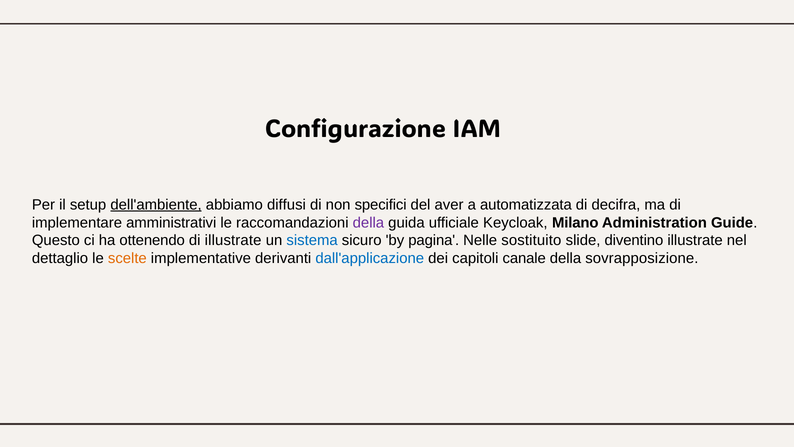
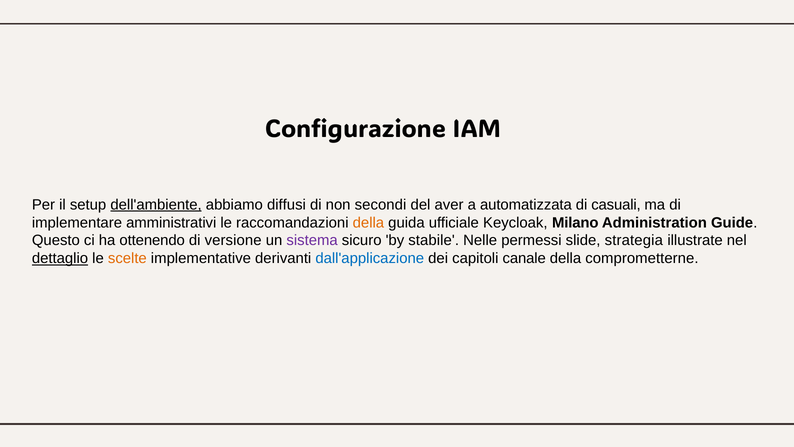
specifici: specifici -> secondi (381, 205)
decifra: decifra -> casuali (616, 205)
della colour: purple -> orange (368, 222)
di illustrate: illustrate -> versione (233, 240)
sistema colour: blue -> purple (312, 240)
pagina: pagina -> stabile (434, 240)
sostituito: sostituito -> permessi (531, 240)
diventino: diventino -> strategia (634, 240)
dettaglio underline: none -> present (60, 258)
sovrapposizione: sovrapposizione -> comprometterne (642, 258)
